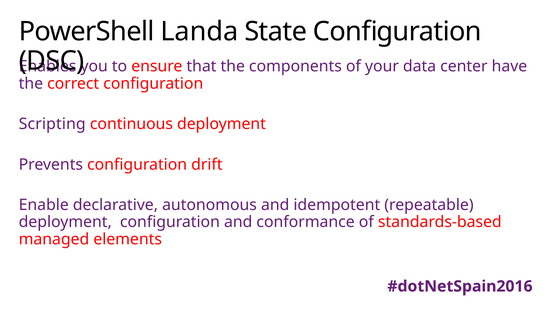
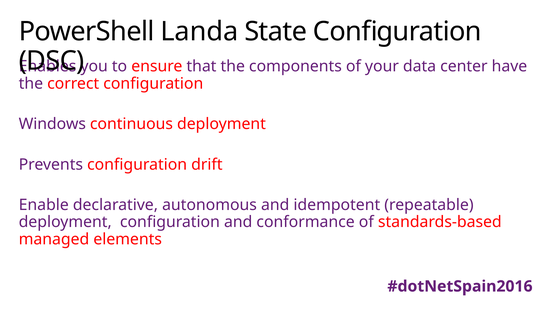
Scripting: Scripting -> Windows (52, 124)
